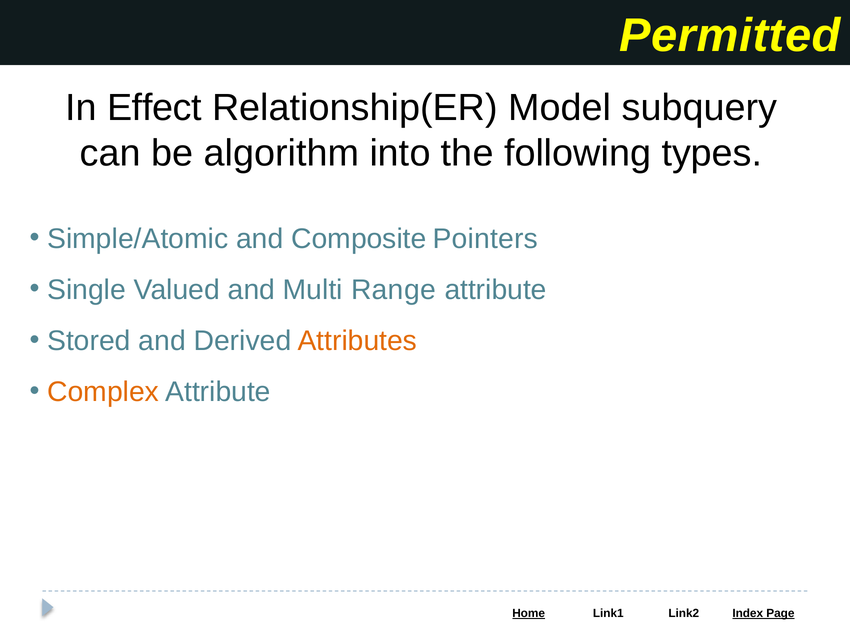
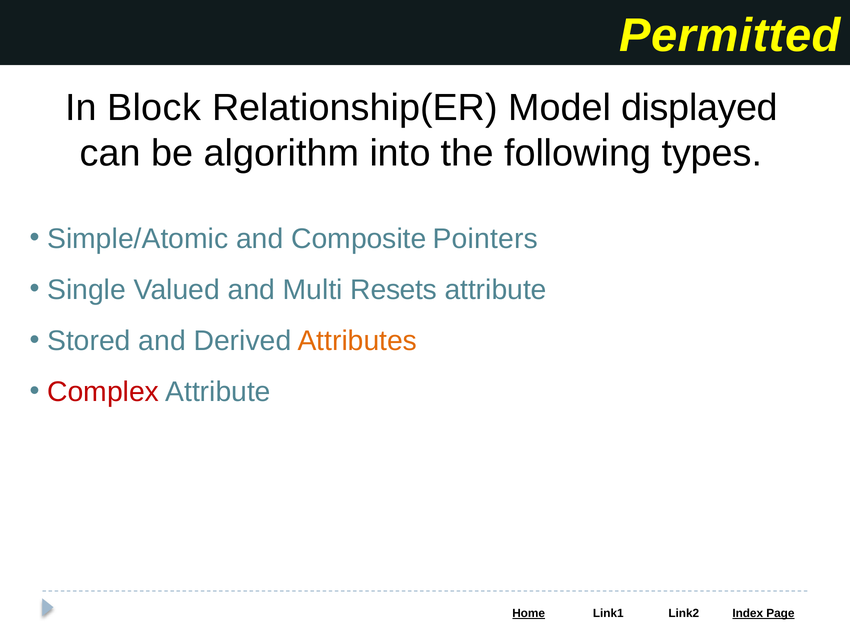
Effect: Effect -> Block (154, 108)
subquery: subquery -> displayed (700, 108)
Range: Range -> Resets (394, 289)
Complex colour: orange -> red (103, 391)
